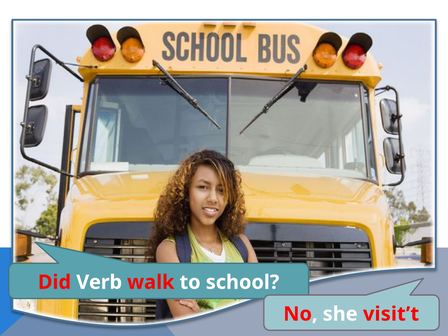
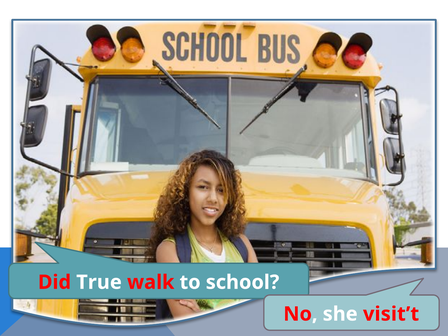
Verb: Verb -> True (99, 282)
